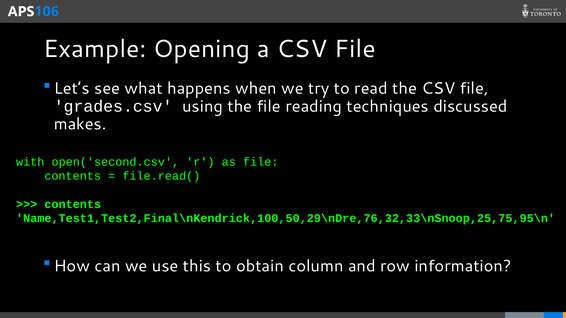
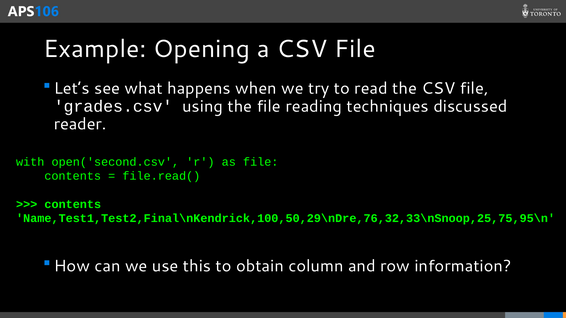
makes: makes -> reader (80, 124)
